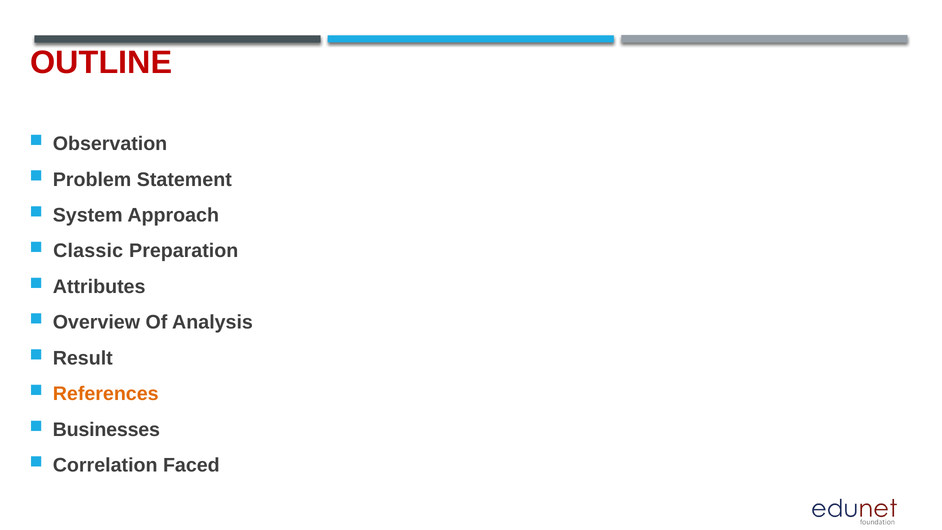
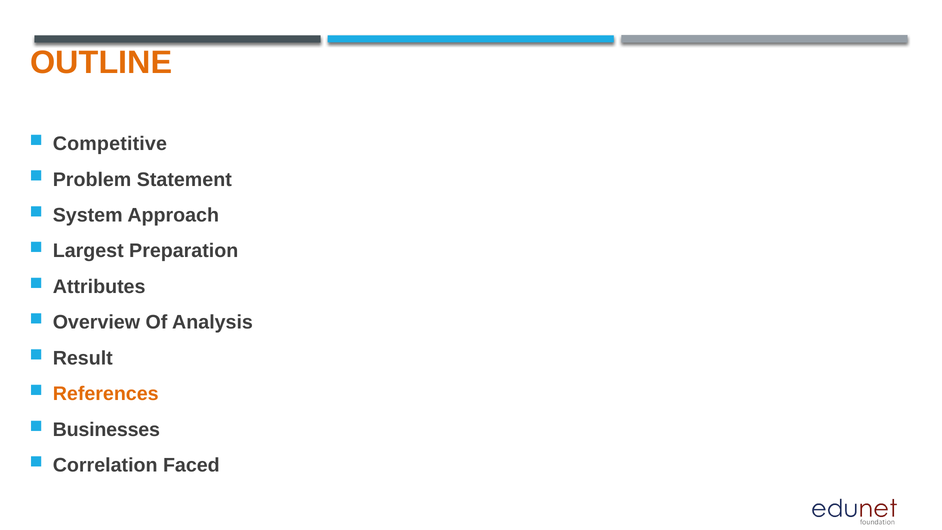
OUTLINE colour: red -> orange (101, 62)
Observation: Observation -> Competitive (110, 144)
Classic: Classic -> Largest (88, 251)
